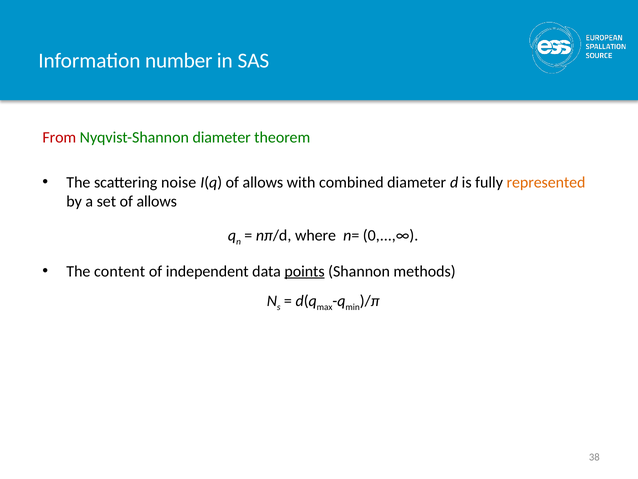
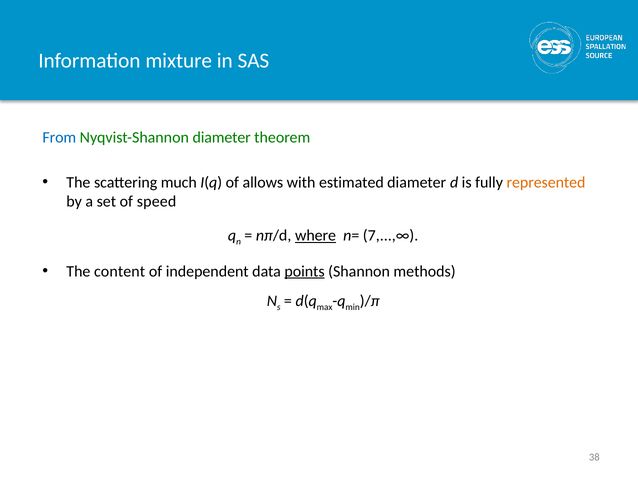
number: number -> mixture (179, 61)
From colour: red -> blue (59, 138)
noise: noise -> much (179, 182)
combined: combined -> estimated (351, 182)
set of allows: allows -> speed (157, 201)
where underline: none -> present (316, 235)
0,...,∞: 0,...,∞ -> 7,...,∞ (391, 235)
